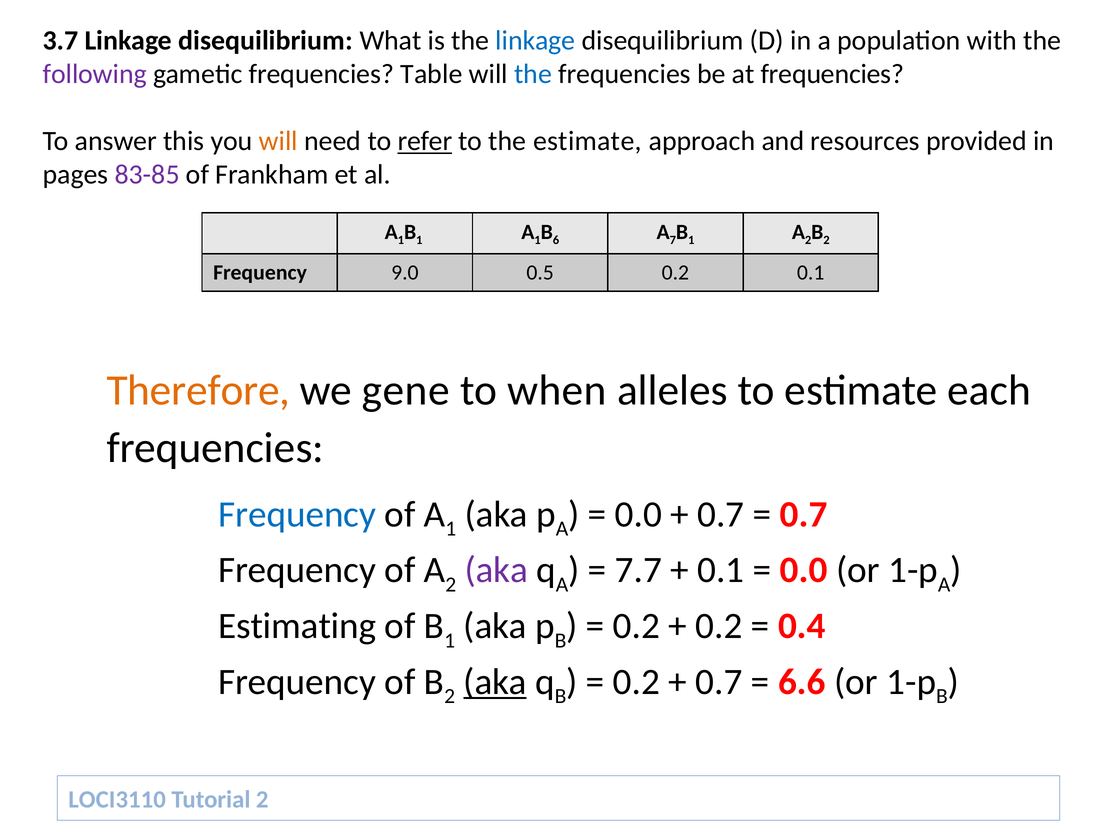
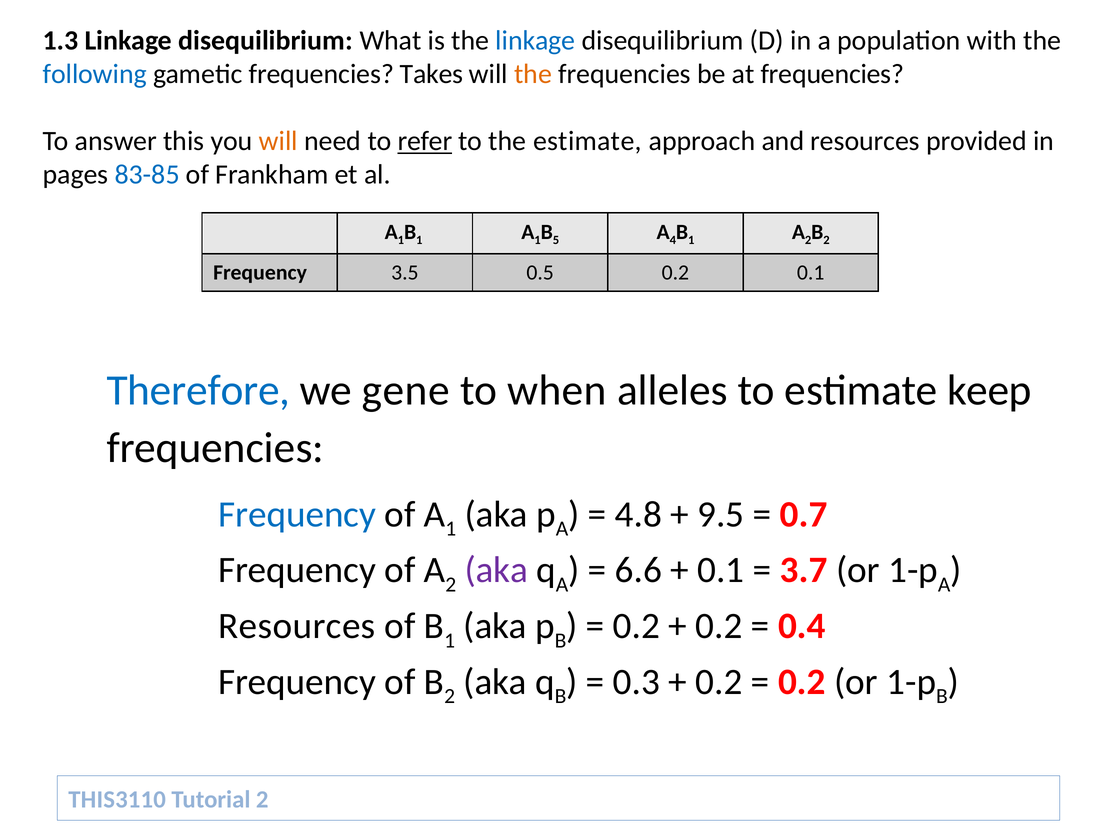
3.7: 3.7 -> 1.3 (61, 41)
following colour: purple -> blue (95, 74)
Table: Table -> Takes (432, 74)
the colour: blue -> orange (533, 74)
83-85 colour: purple -> blue (147, 175)
6: 6 -> 5 (556, 241)
7: 7 -> 4 (673, 241)
9.0: 9.0 -> 3.5 (405, 273)
Therefore colour: orange -> blue (198, 391)
each: each -> keep (989, 391)
0.0: 0.0 -> 4.8 (638, 515)
0.7: 0.7 -> 9.5 (721, 515)
7.7: 7.7 -> 6.6 (638, 571)
0.0: 0.0 -> 3.7 (804, 571)
Estimating: Estimating -> Resources (297, 627)
aka underline: present -> none (495, 682)
0.2: 0.2 -> 0.3 (636, 682)
0.7: 0.7 -> 0.2 (719, 682)
6.6: 6.6 -> 0.2 (802, 682)
LOCI3110: LOCI3110 -> THIS3110 (117, 800)
